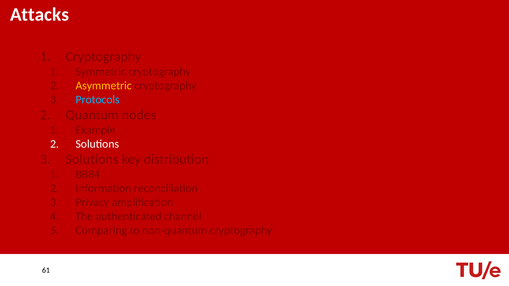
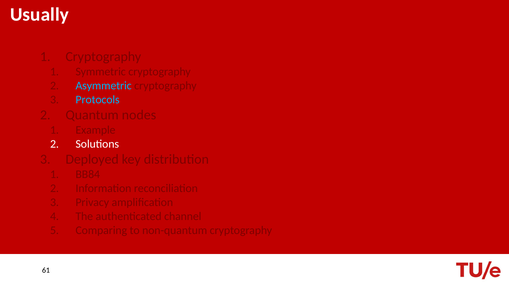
Attacks: Attacks -> Usually (39, 14)
Asymmetric colour: yellow -> light blue (104, 86)
Solutions: Solutions -> Deployed (92, 160)
